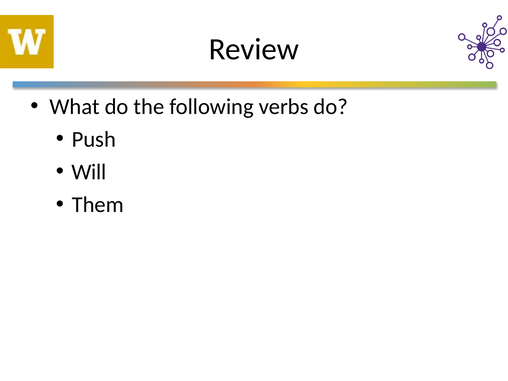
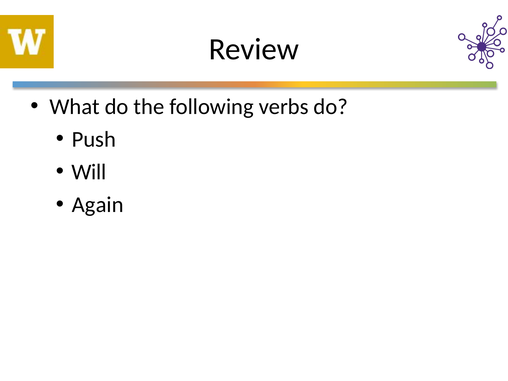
Them: Them -> Again (98, 205)
